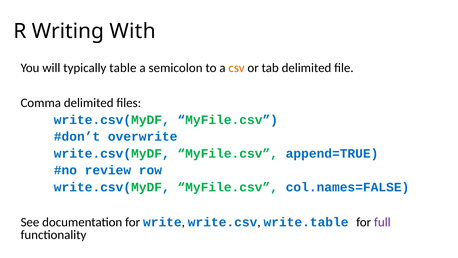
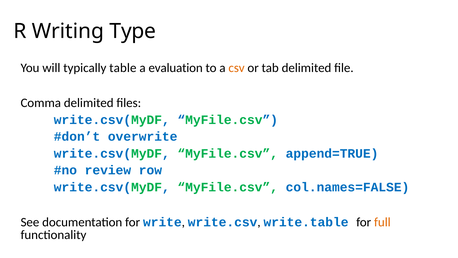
With: With -> Type (133, 31)
semicolon: semicolon -> evaluation (176, 68)
full colour: purple -> orange (382, 222)
